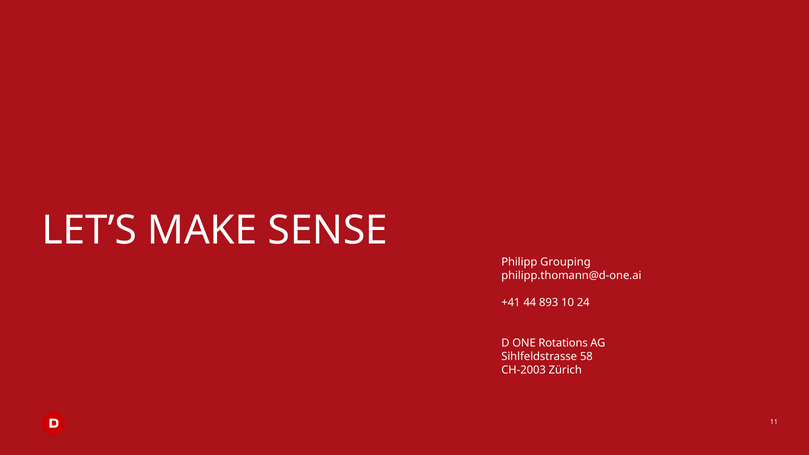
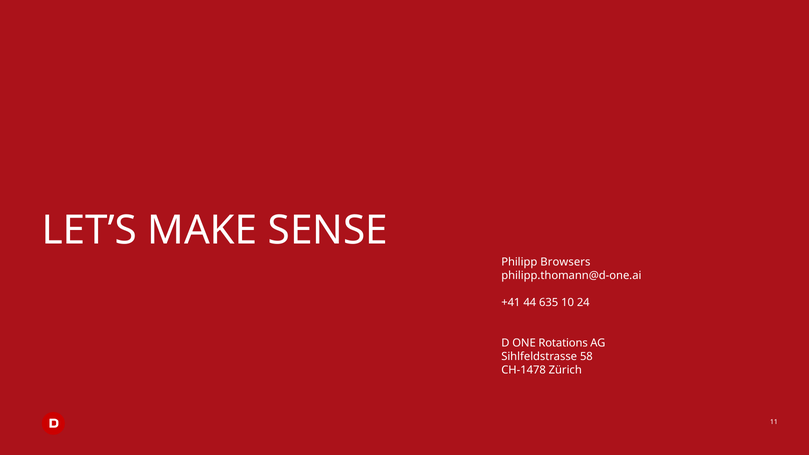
Grouping: Grouping -> Browsers (565, 262)
893: 893 -> 635 (549, 303)
CH-2003: CH-2003 -> CH-1478 (524, 370)
